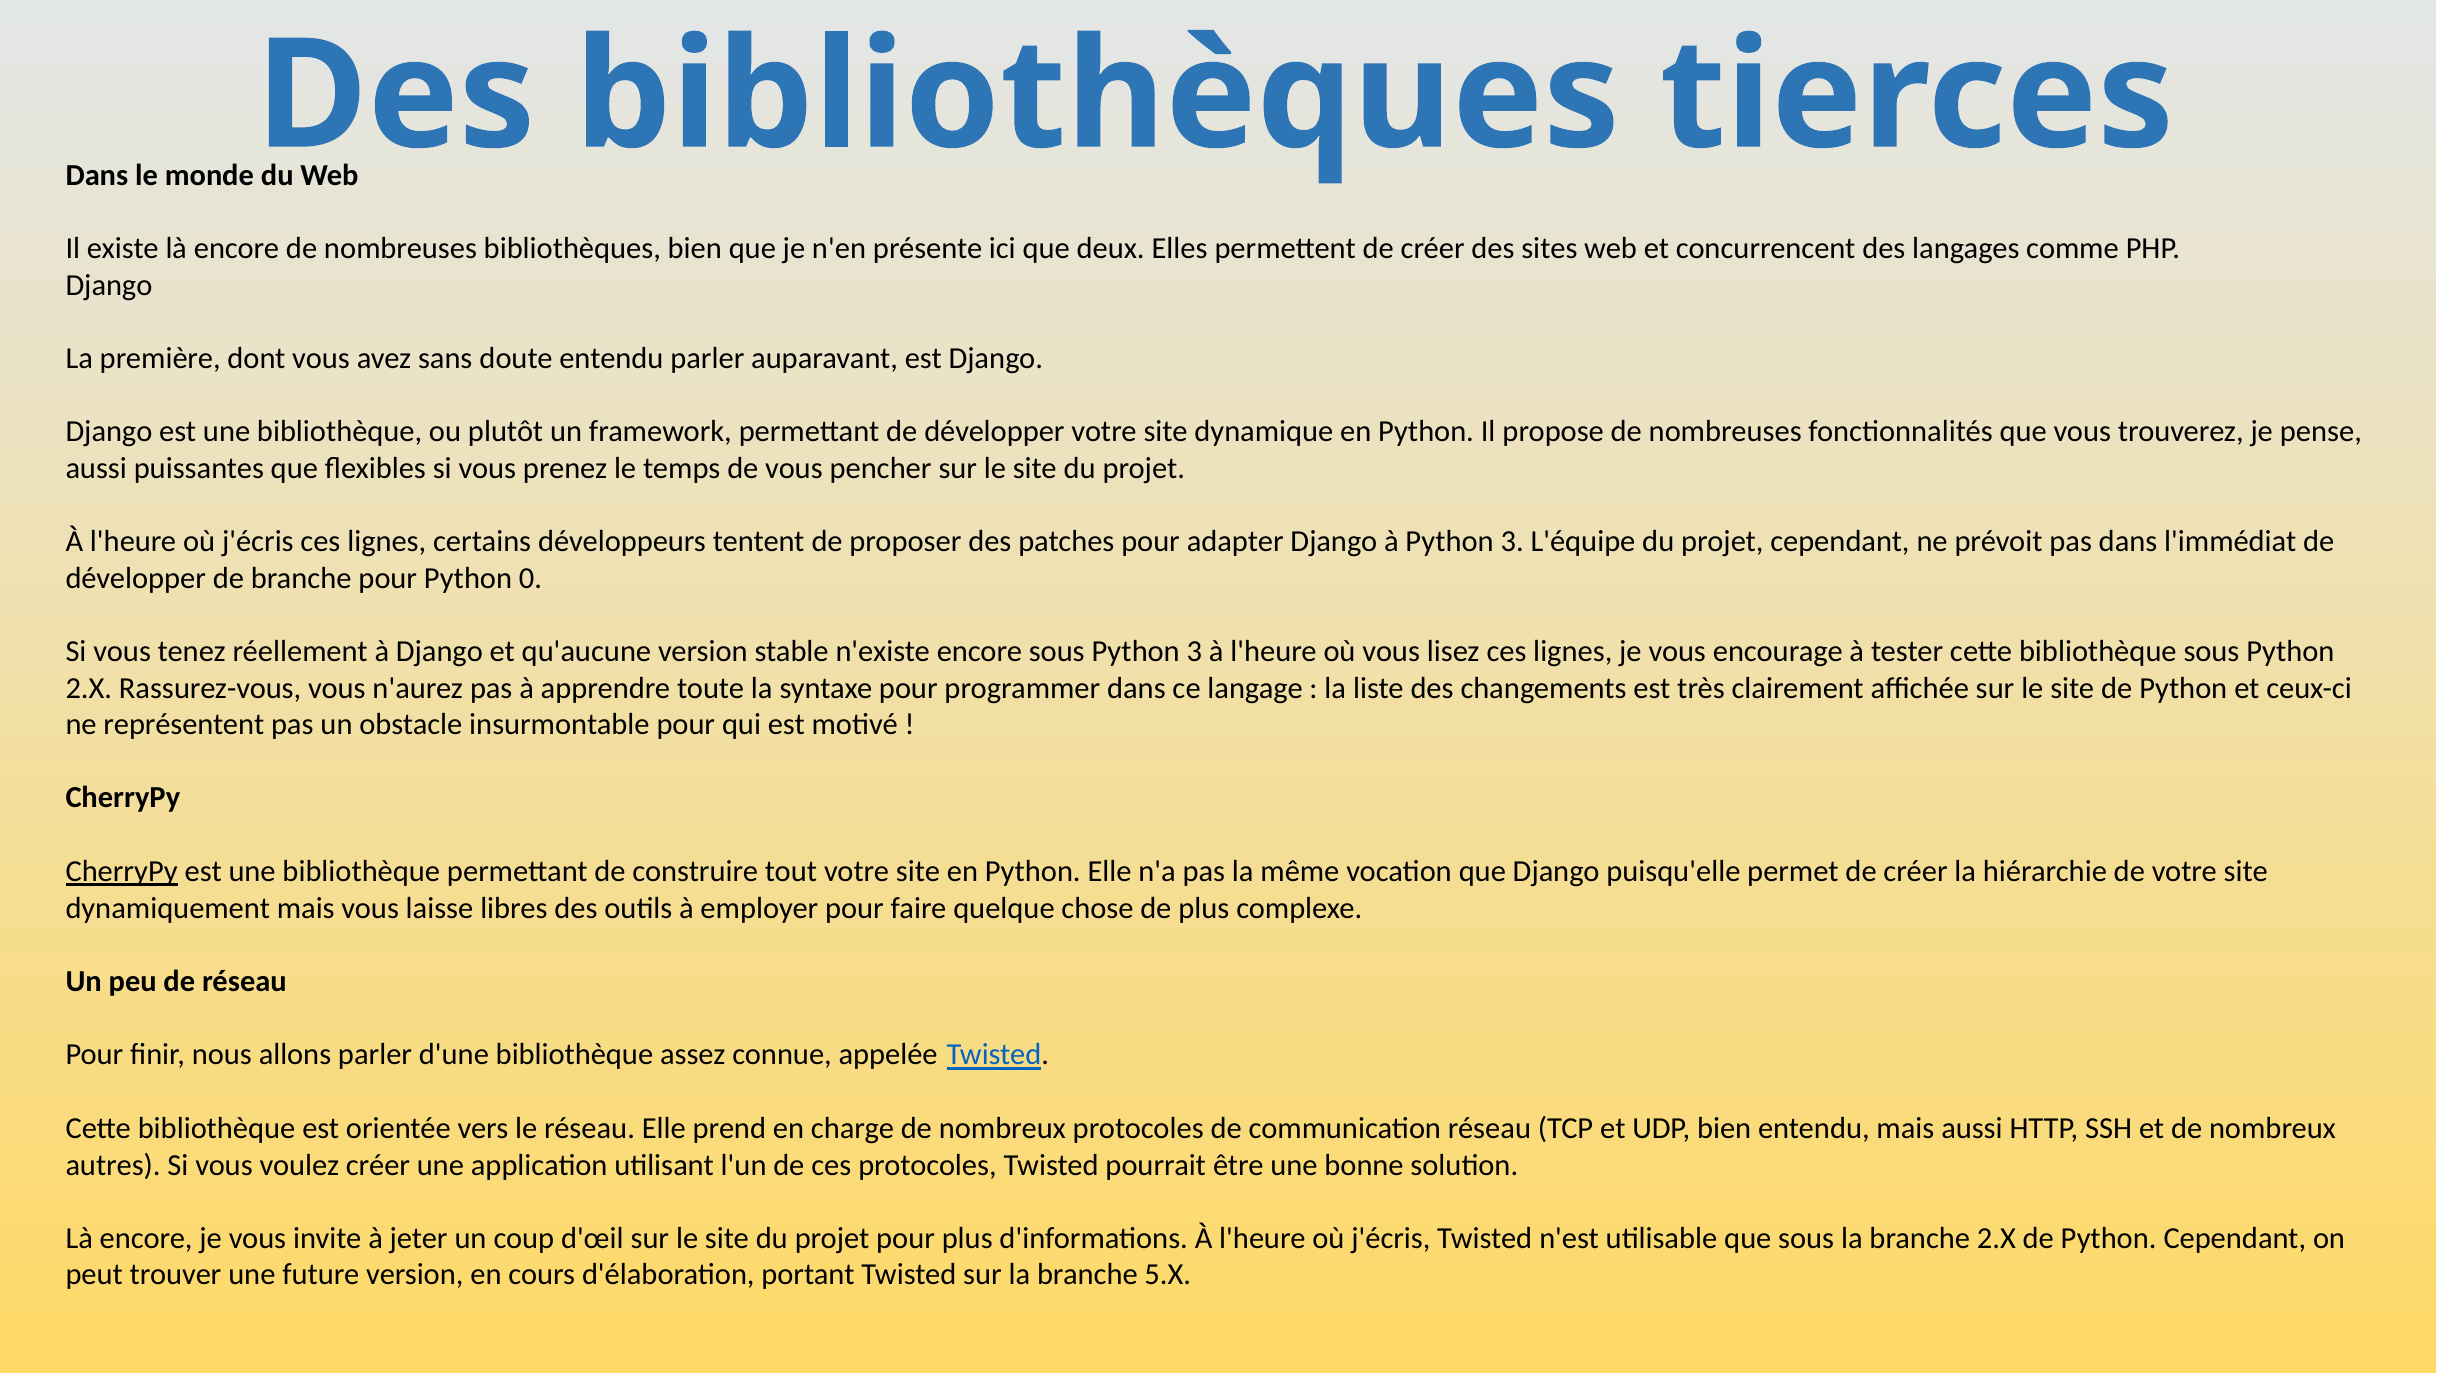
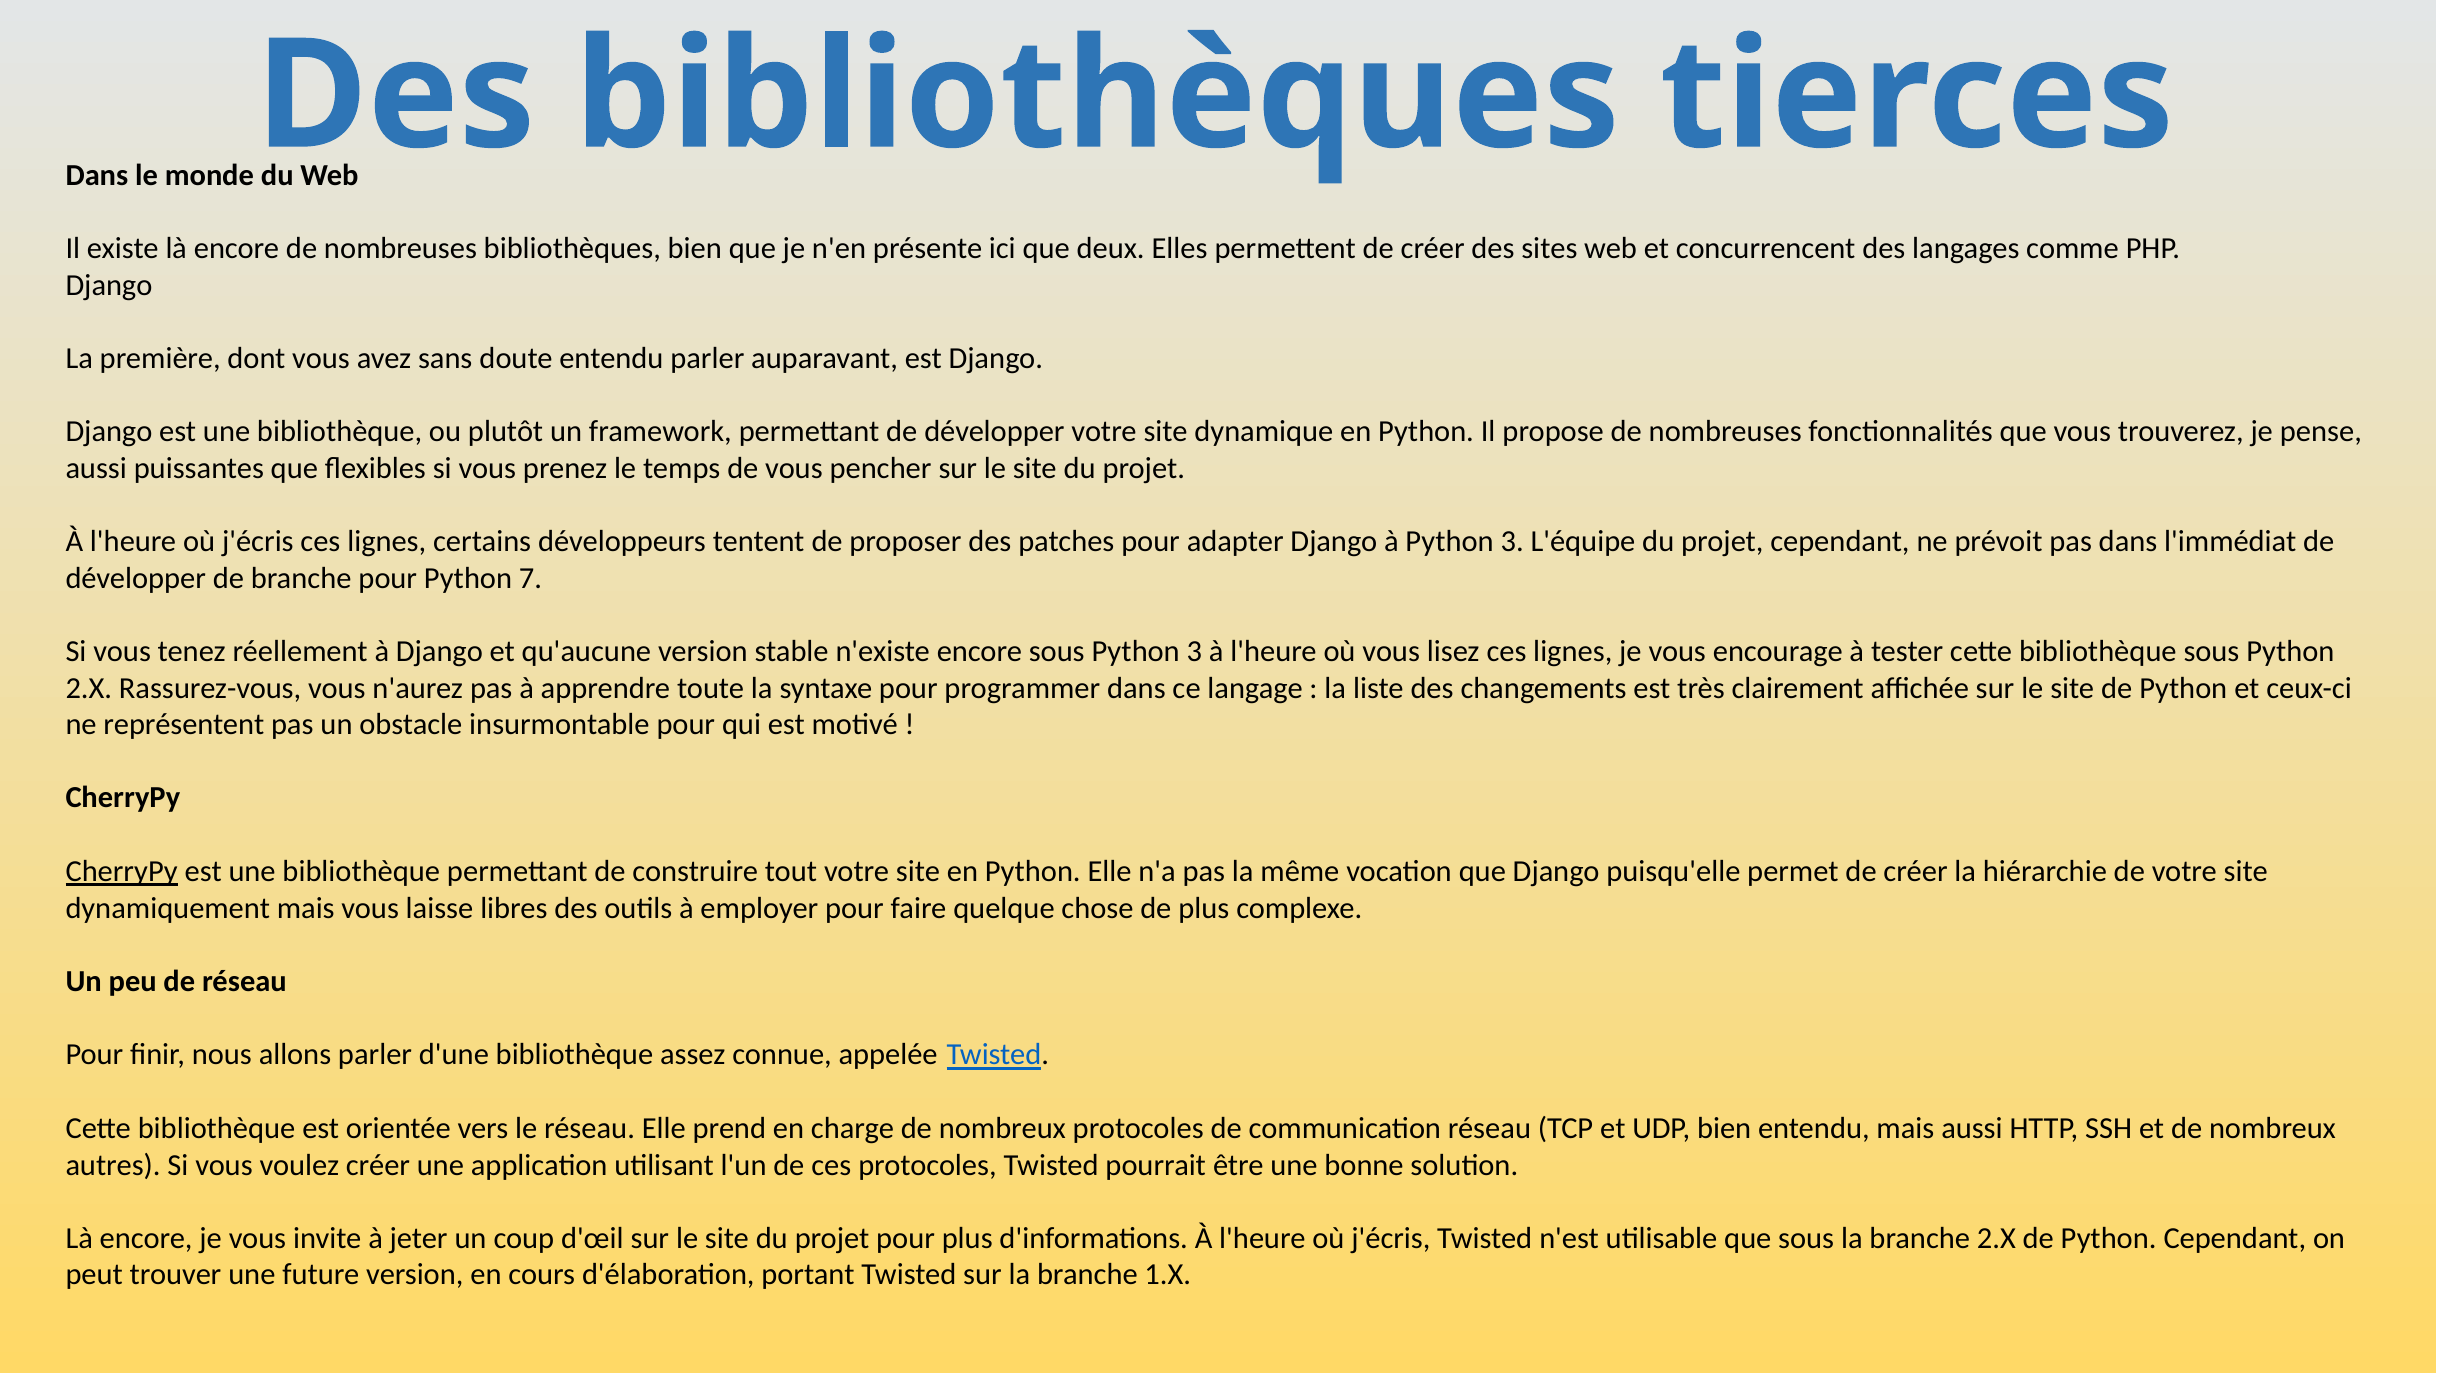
0: 0 -> 7 (530, 578)
5.X: 5.X -> 1.X (1168, 1276)
